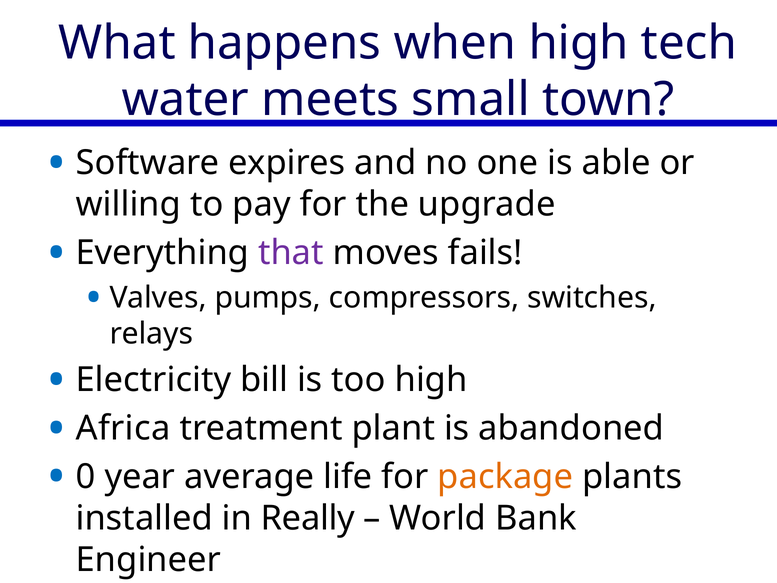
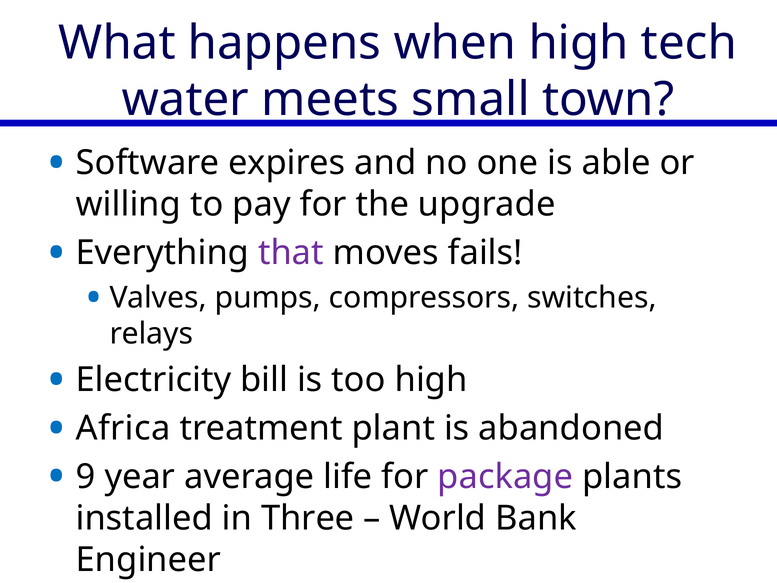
0: 0 -> 9 (86, 477)
package colour: orange -> purple (505, 477)
Really: Really -> Three (308, 518)
